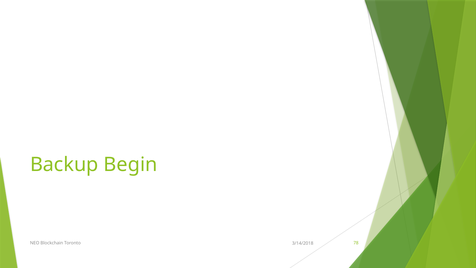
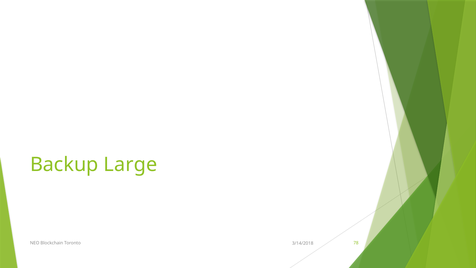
Begin: Begin -> Large (131, 164)
